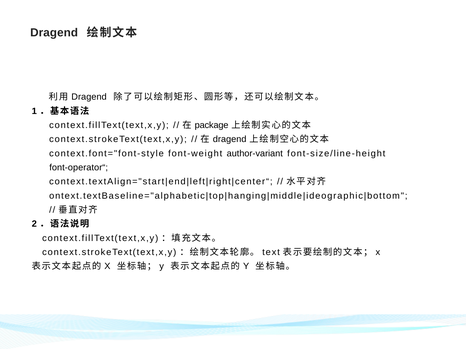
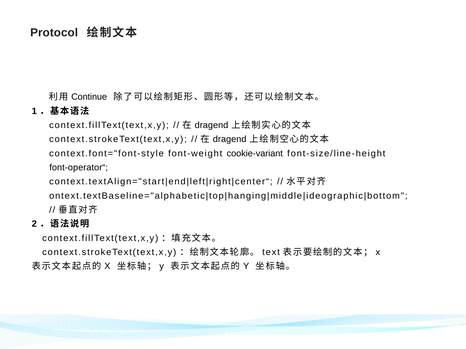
Dragend: Dragend -> Protocol (54, 33)
Dragend: Dragend -> Continue (89, 97)
package: package -> dragend (212, 125)
author-variant: author-variant -> cookie-variant (255, 154)
